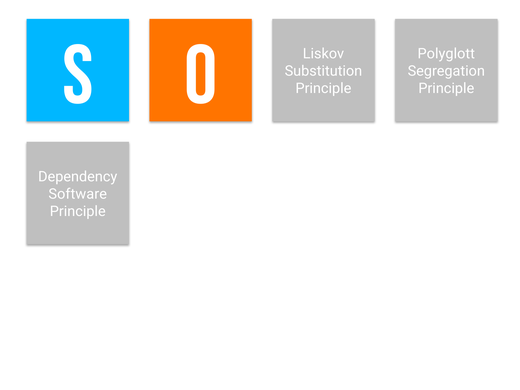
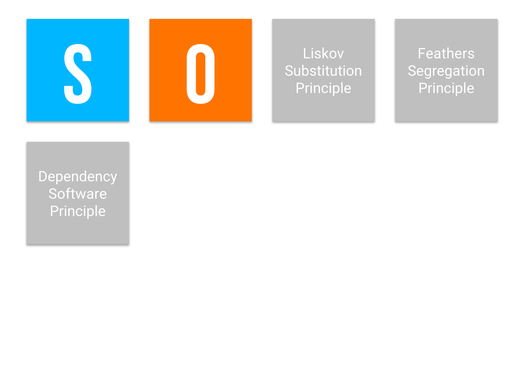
Polyglott: Polyglott -> Feathers (446, 54)
